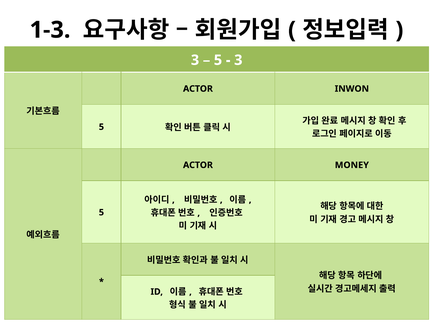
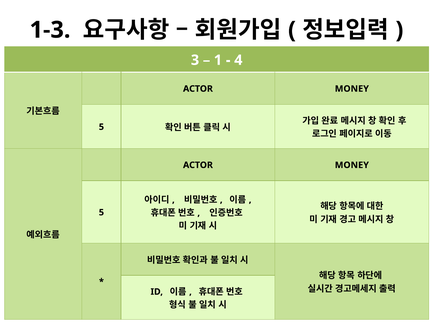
5: 5 -> 1 (218, 60)
3: 3 -> 4 (238, 60)
INWON: INWON -> MONEY (352, 89)
